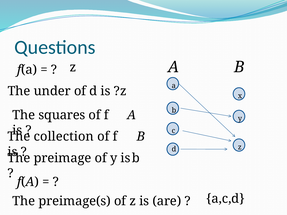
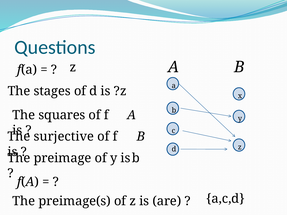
under: under -> stages (52, 91)
collection: collection -> surjective (64, 137)
